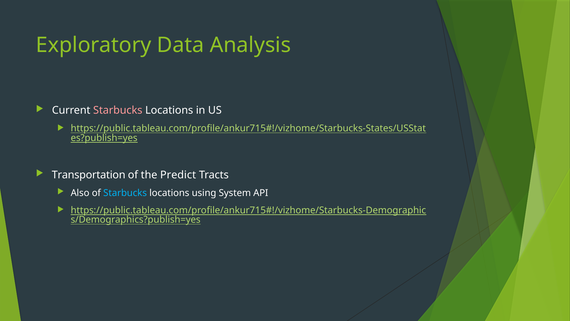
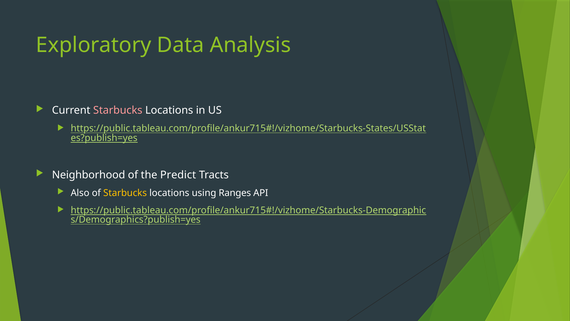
Transportation: Transportation -> Neighborhood (89, 175)
Starbucks colour: light blue -> yellow (125, 193)
System: System -> Ranges (235, 193)
